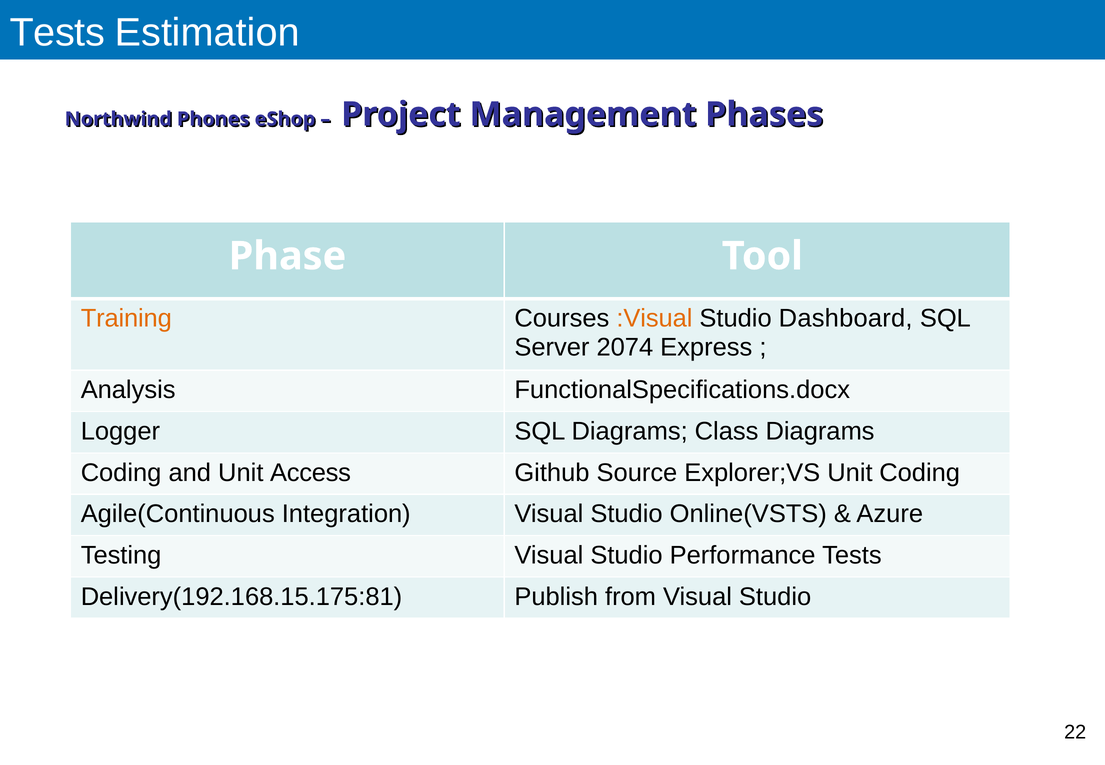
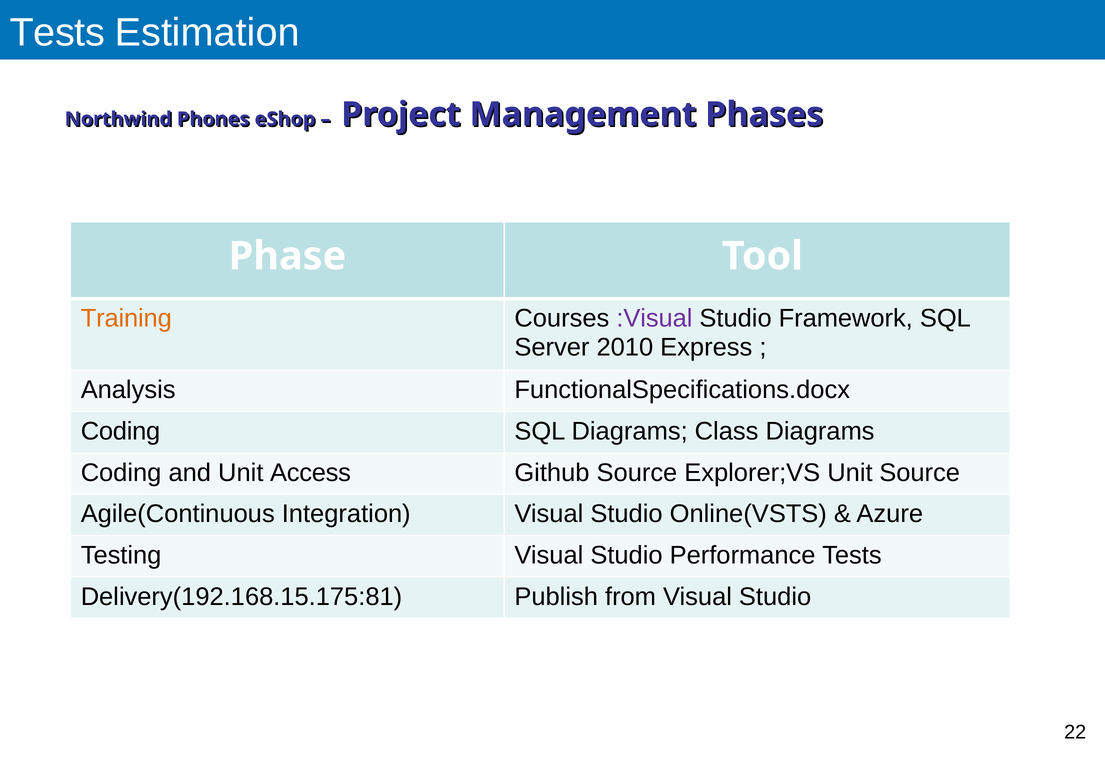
:Visual colour: orange -> purple (654, 319)
Dashboard: Dashboard -> Framework (846, 319)
2074: 2074 -> 2010 (625, 347)
Logger: Logger -> Coding (121, 431)
Unit Coding: Coding -> Source (920, 473)
